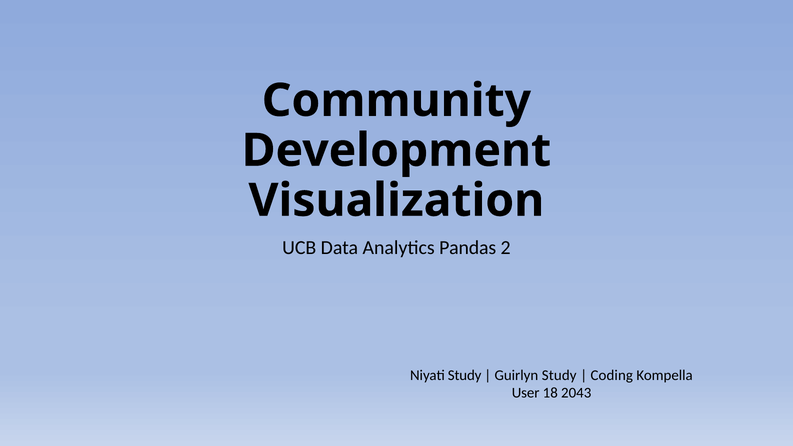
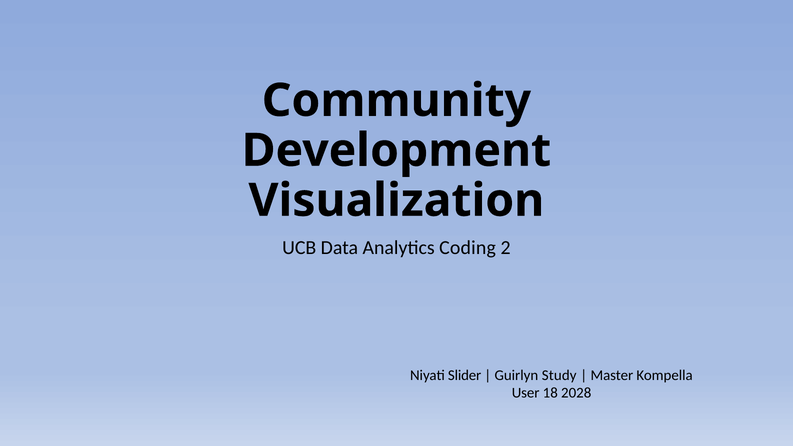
Pandas: Pandas -> Coding (468, 248)
Niyati Study: Study -> Slider (465, 375)
Coding: Coding -> Master (612, 375)
2043: 2043 -> 2028 (576, 393)
